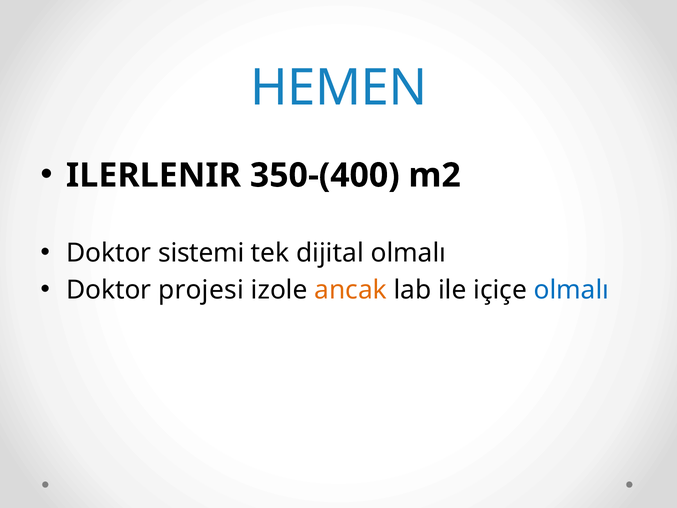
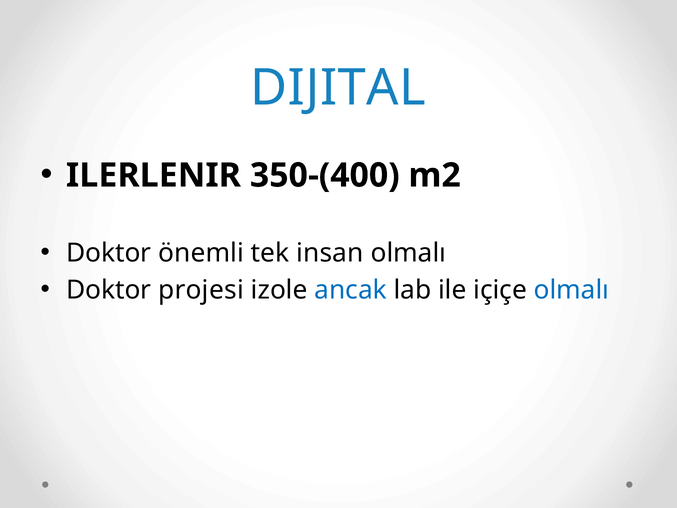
HEMEN: HEMEN -> DIJITAL (338, 88)
sistemi: sistemi -> önemli (201, 253)
dijital: dijital -> insan (330, 253)
ancak colour: orange -> blue (351, 290)
